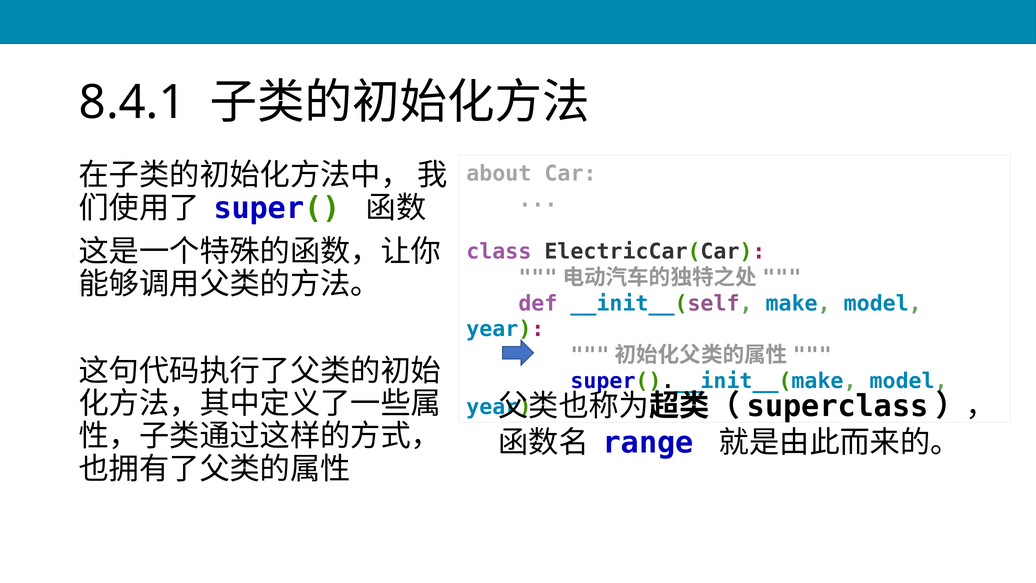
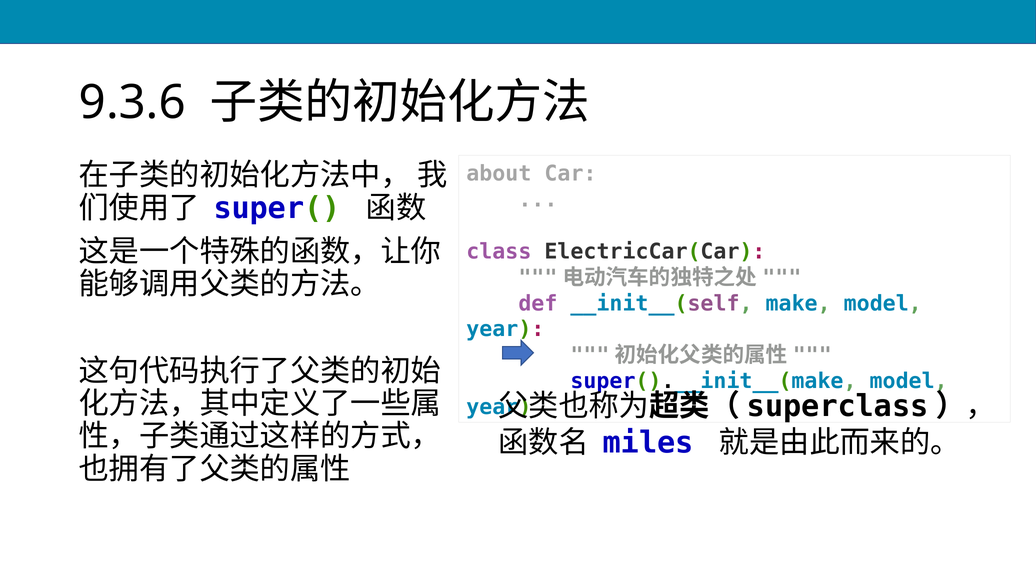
8.4.1: 8.4.1 -> 9.3.6 (132, 103)
range: range -> miles (648, 442)
